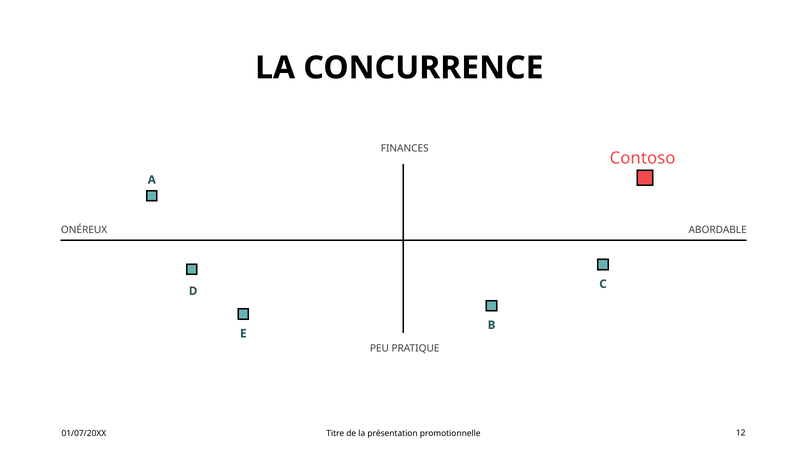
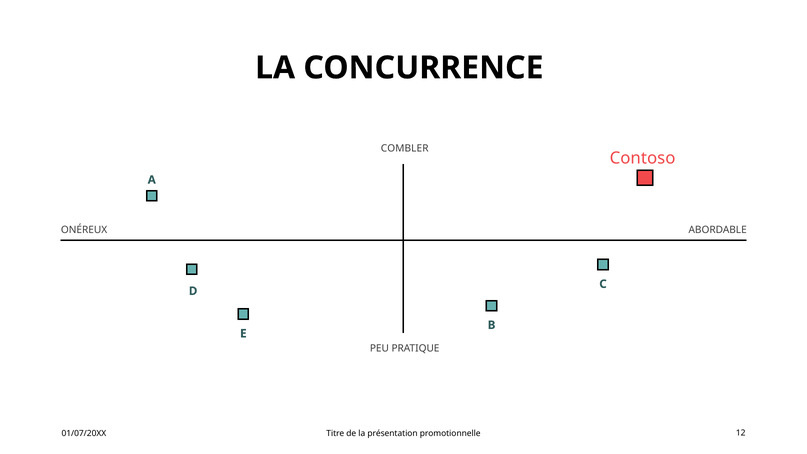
FINANCES: FINANCES -> COMBLER (405, 148)
